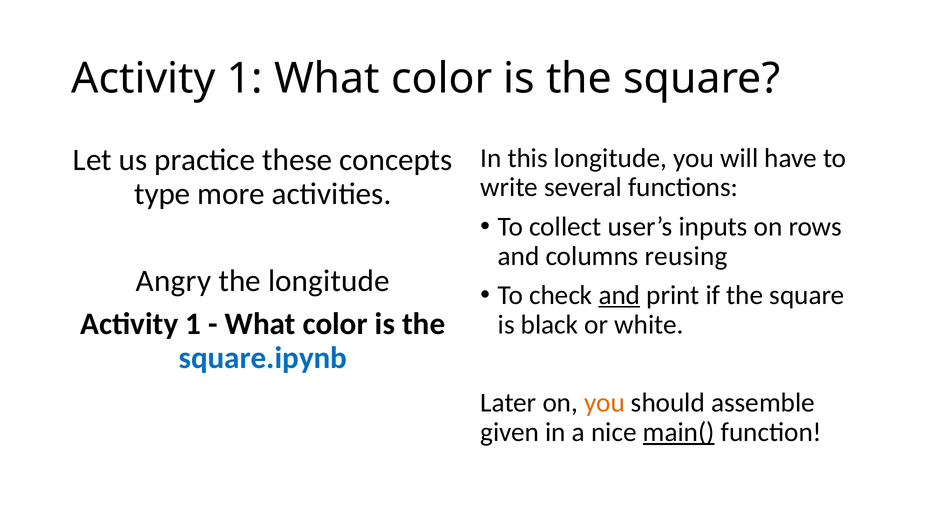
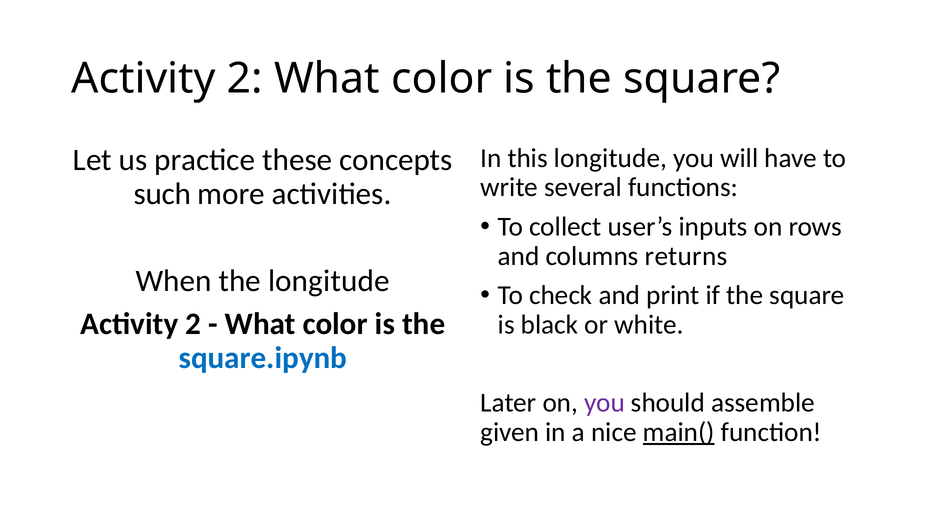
1: 1 -> 2 (245, 79)
type: type -> such (162, 194)
reusing: reusing -> returns (686, 256)
Angry: Angry -> When (174, 281)
and underline: present -> none (619, 295)
1: 1 -> 2 (193, 324)
you colour: orange -> purple (604, 403)
